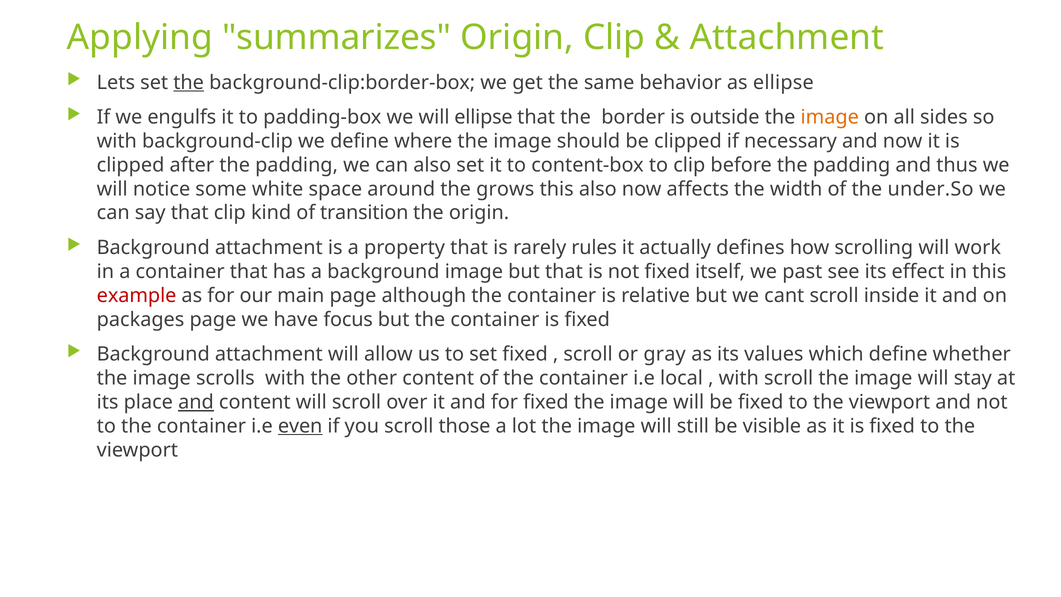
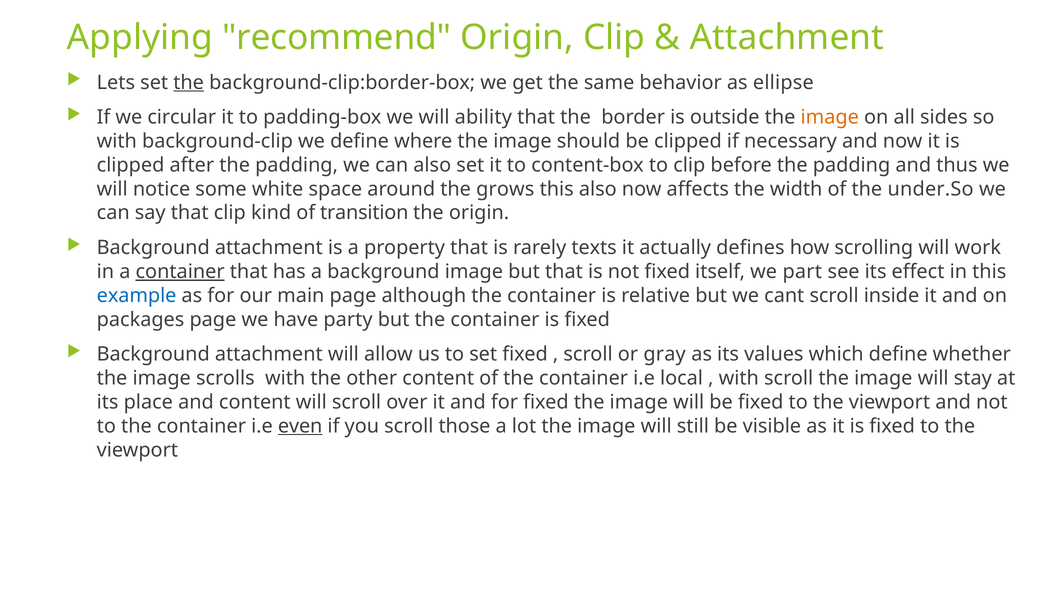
summarizes: summarizes -> recommend (337, 37)
engulfs: engulfs -> circular (182, 117)
will ellipse: ellipse -> ability (483, 117)
rules: rules -> texts (594, 248)
container underline: none -> present (180, 272)
past: past -> part (802, 272)
example colour: red -> blue (137, 296)
focus: focus -> party (348, 319)
and underline: present -> none (196, 402)
